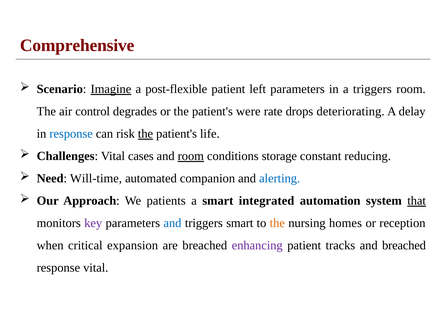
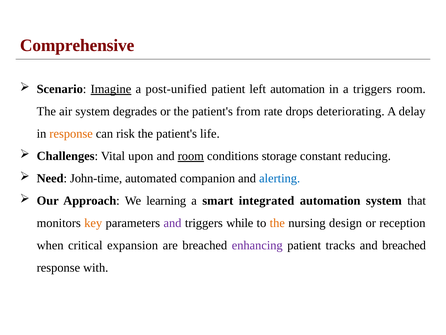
post-flexible: post-flexible -> post-unified (176, 89)
left parameters: parameters -> automation (298, 89)
air control: control -> system (93, 111)
were: were -> from (248, 111)
response colour: blue -> orange (71, 134)
the underline: present -> none (145, 134)
cases: cases -> upon (141, 156)
Will-time: Will-time -> John-time (96, 178)
patients: patients -> learning (166, 201)
that underline: present -> none (417, 201)
key colour: purple -> orange (93, 223)
and colour: blue -> purple (172, 223)
triggers smart: smart -> while (240, 223)
homes: homes -> design (345, 223)
response vital: vital -> with (96, 267)
